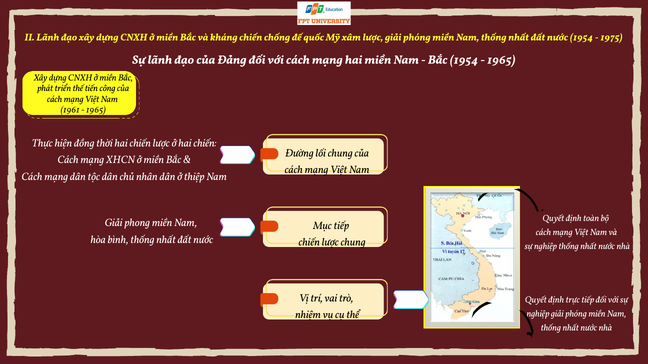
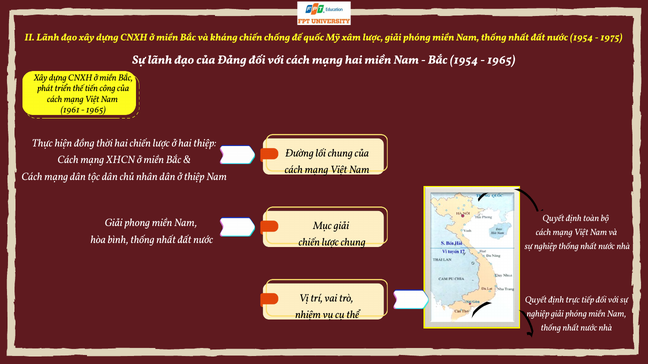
ở hai chiến: chiến -> thiệp (205, 144)
Mục tiếp: tiếp -> giải (341, 226)
